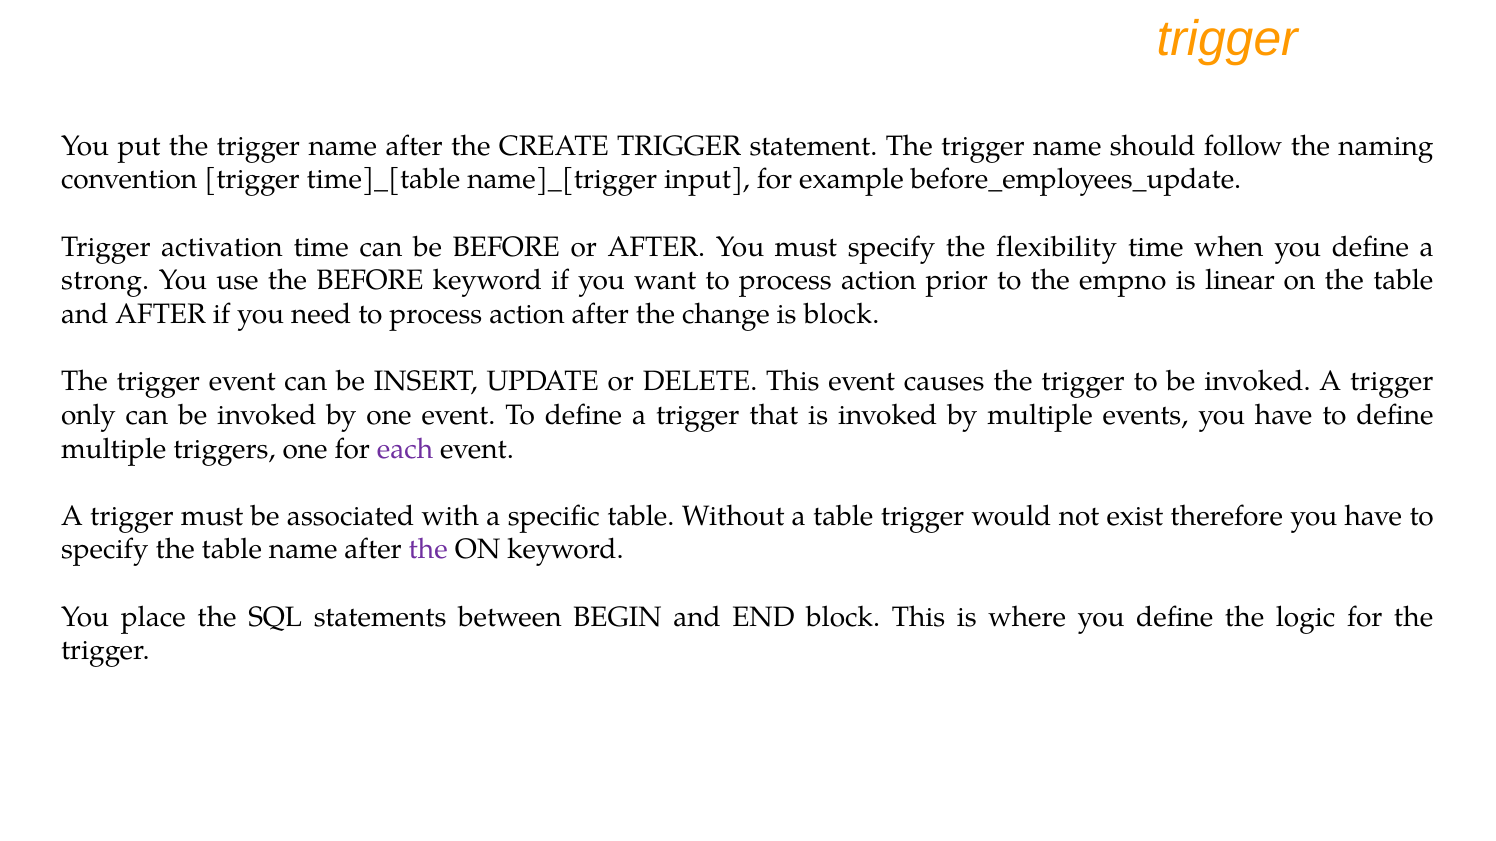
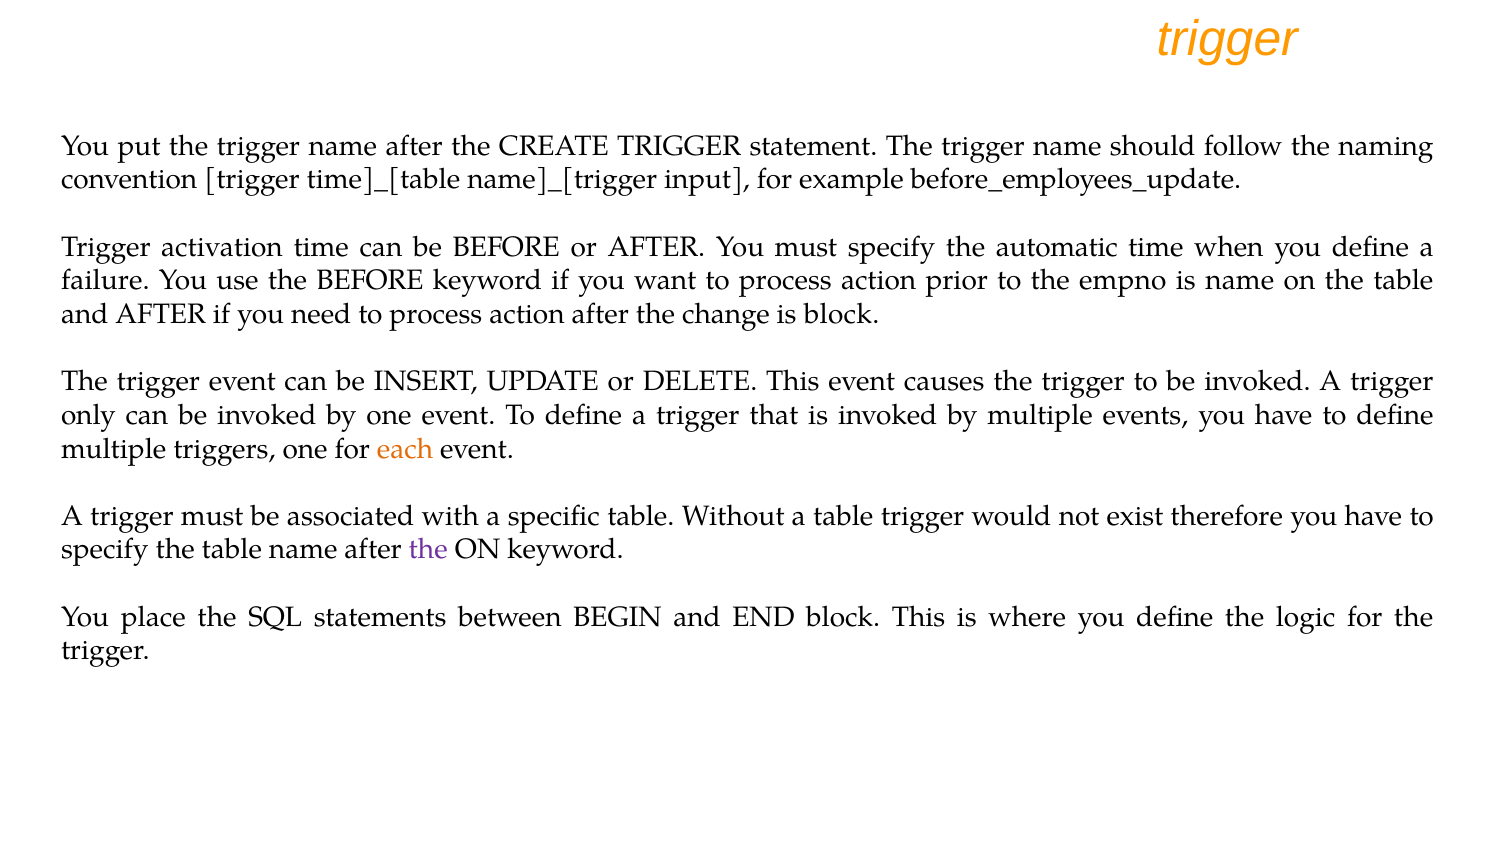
flexibility: flexibility -> automatic (1057, 247)
strong: strong -> failure (105, 281)
is linear: linear -> name (1240, 281)
each colour: purple -> orange (405, 449)
